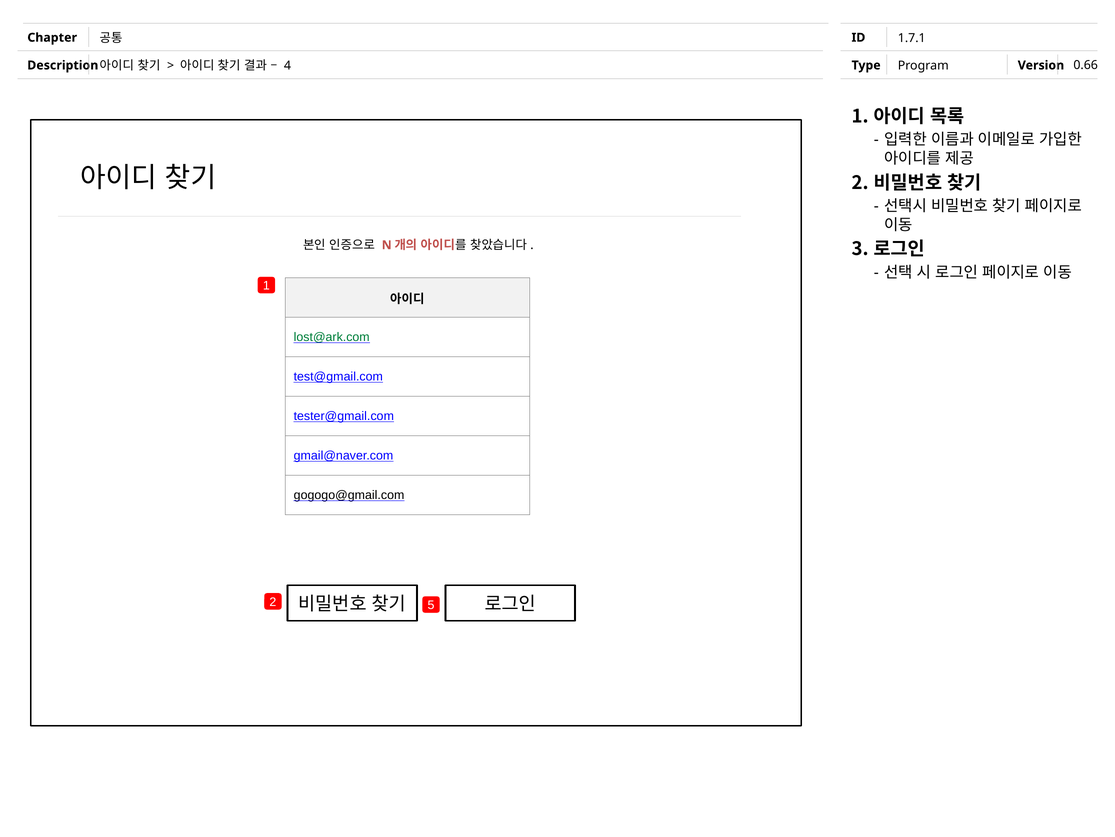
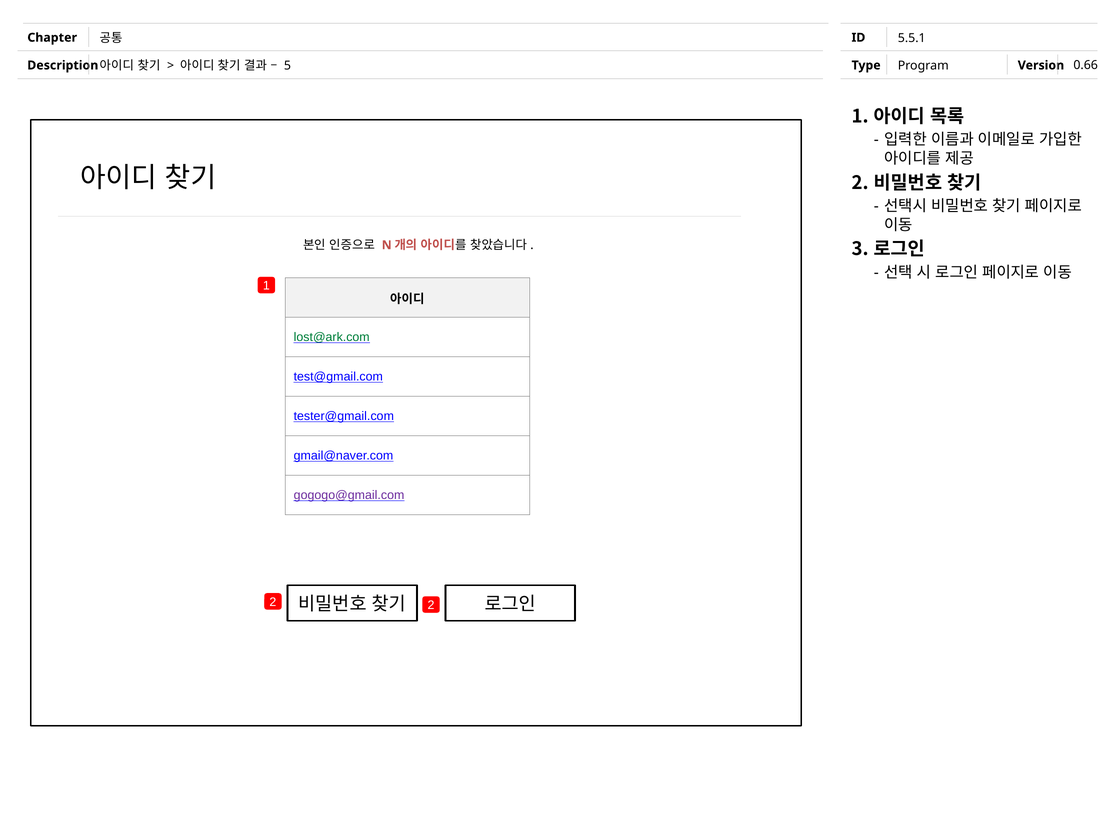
1.7.1: 1.7.1 -> 5.5.1 (912, 38)
4: 4 -> 5 (288, 66)
gogogo@gmail.com colour: black -> purple (349, 495)
2 5: 5 -> 2 (431, 605)
